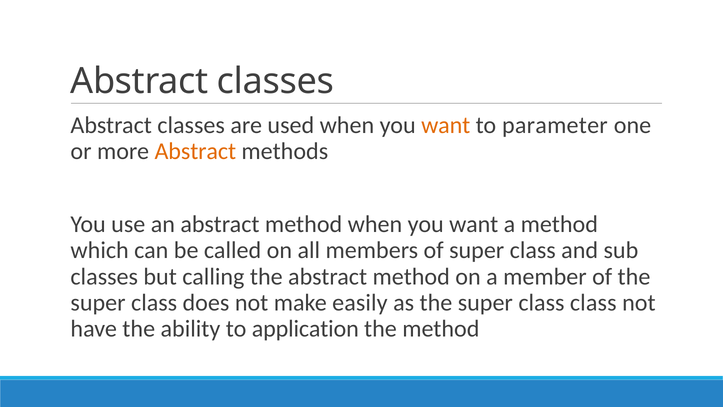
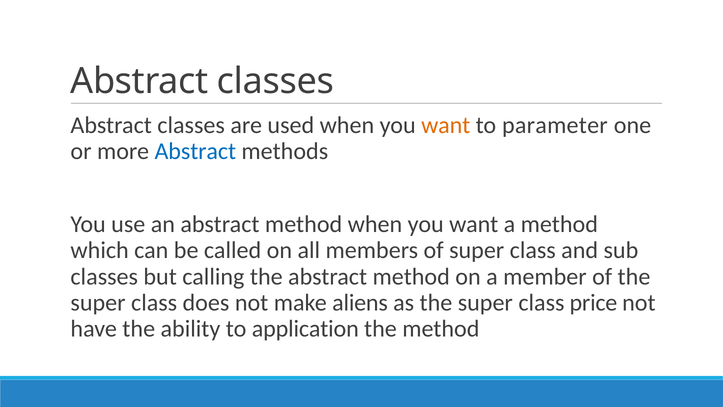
Abstract colour: orange -> blue (195, 151)
easily: easily -> aliens (360, 302)
class class: class -> price (593, 302)
